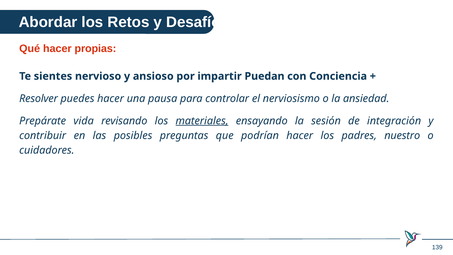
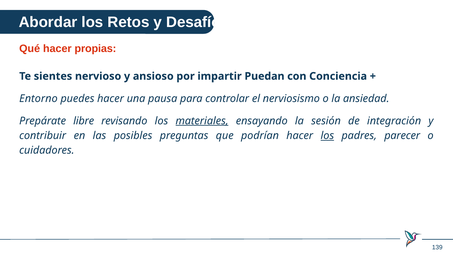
Resolver: Resolver -> Entorno (38, 98)
vida: vida -> libre (84, 121)
los underline: none -> present (327, 135)
nuestro: nuestro -> parecer (402, 135)
